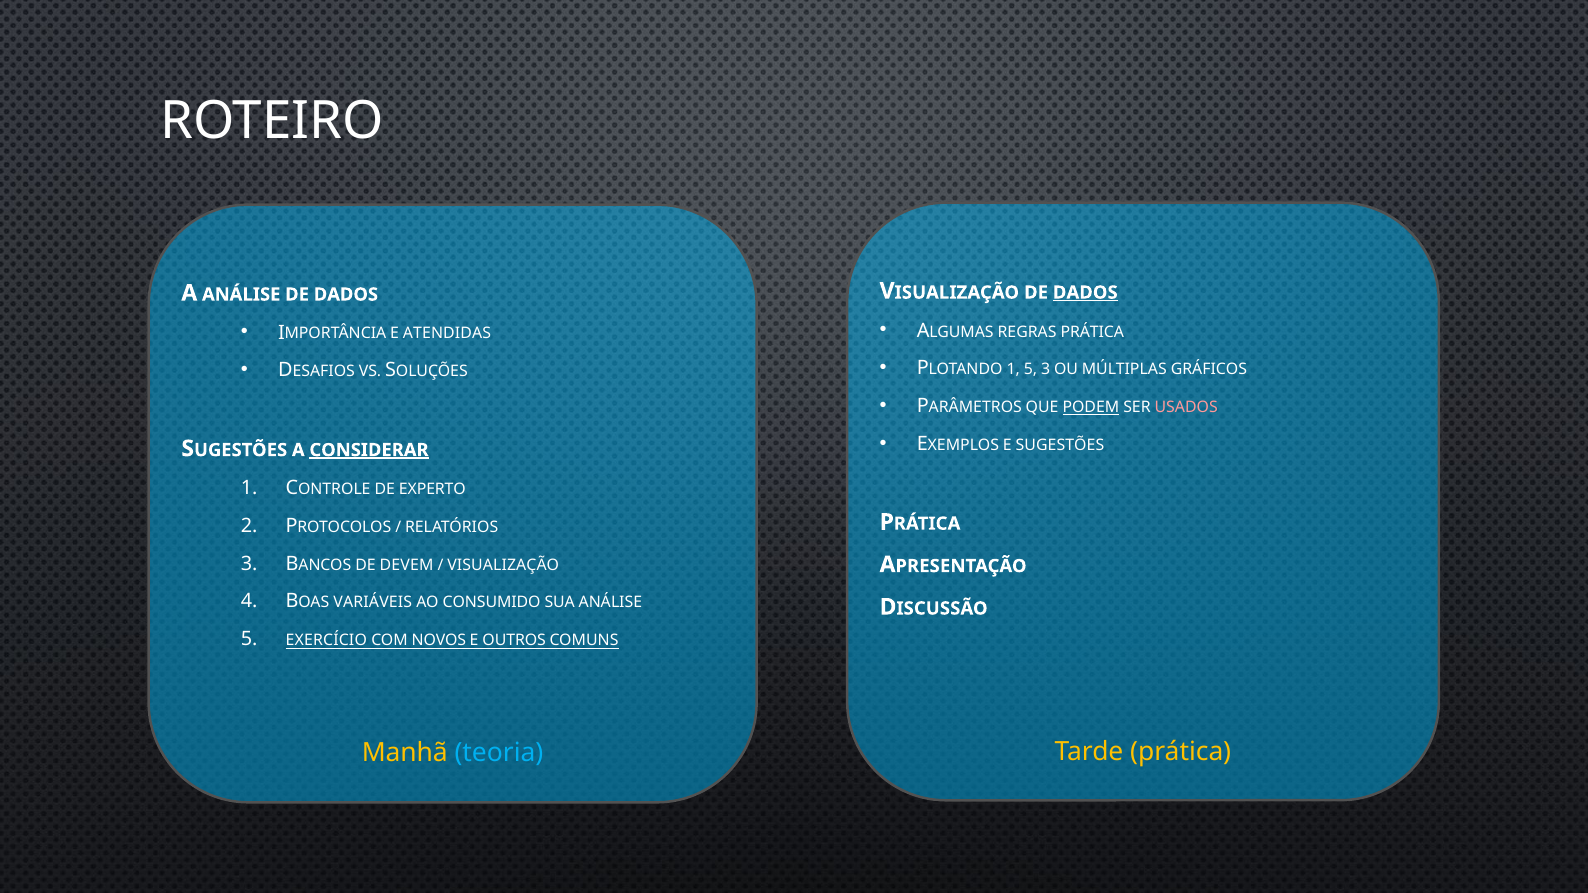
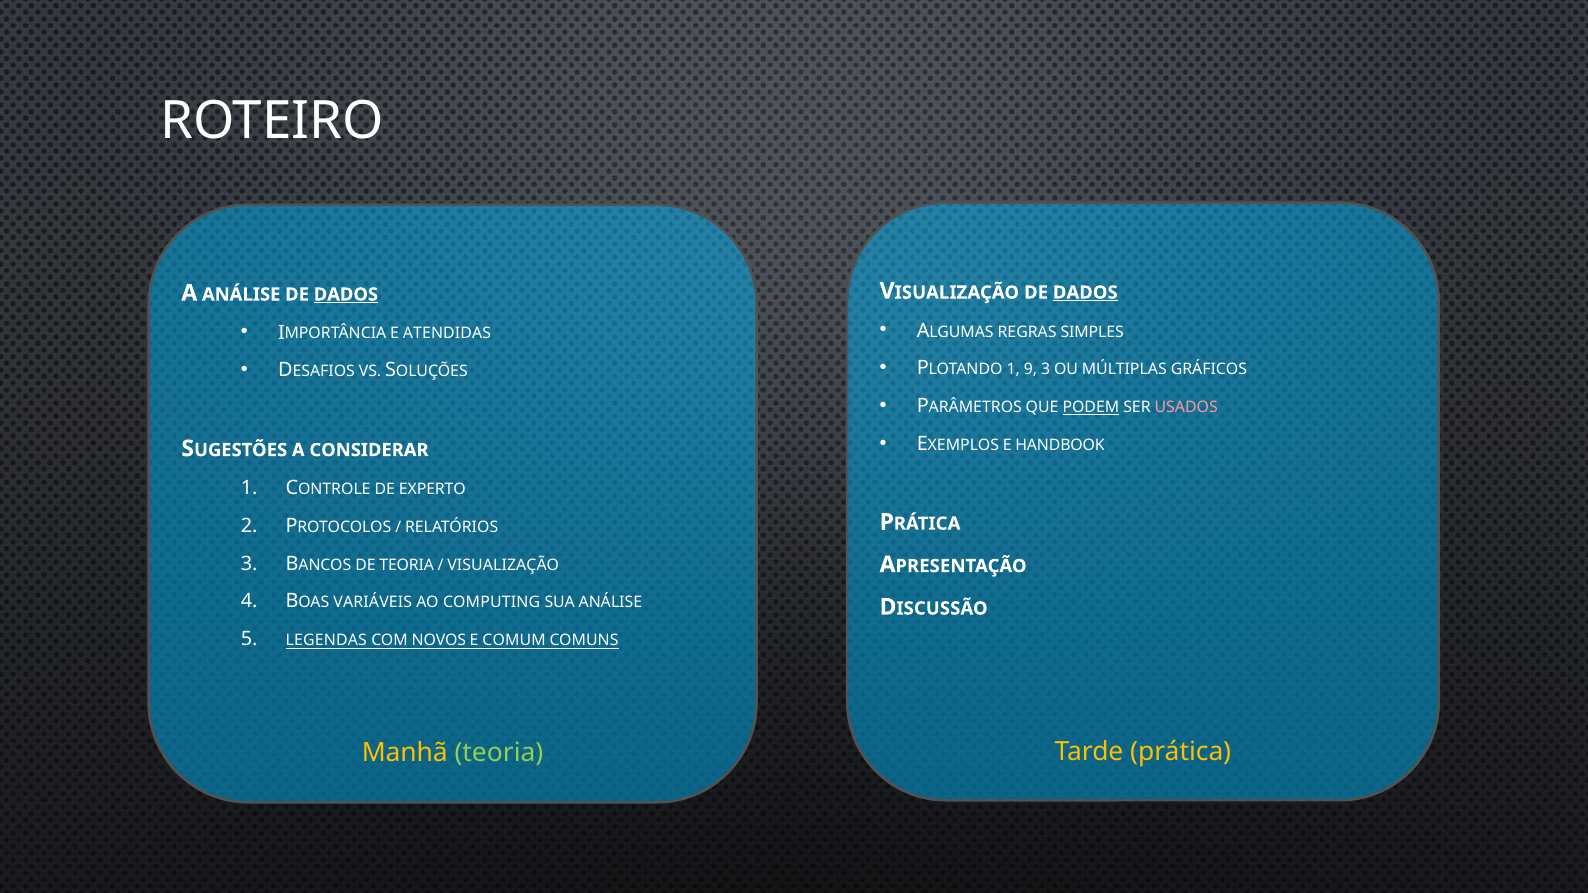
DADOS underline: none -> present (346, 295)
REGRAS PRÁTICA: PRÁTICA -> SIMPLES (1092, 332)
1 5: 5 -> 9 (1030, 370)
E SUGESTÕES: SUGESTÕES -> HANDBOOK (1060, 445)
CONSIDERAR underline: present -> none (369, 450)
DE DEVEM: DEVEM -> TEORIA (407, 565)
CONSUMIDO: CONSUMIDO -> COMPUTING (492, 603)
EXERCÍCIO: EXERCÍCIO -> LEGENDAS (326, 640)
OUTROS: OUTROS -> COMUM (514, 640)
teoria colour: light blue -> light green (499, 753)
